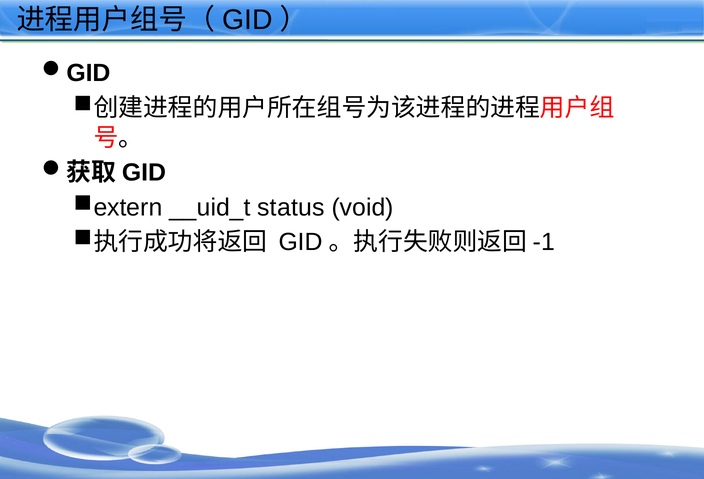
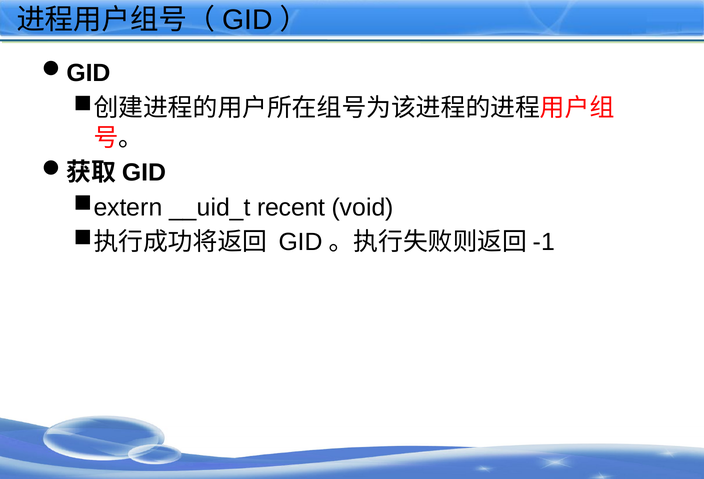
status: status -> recent (291, 207)
